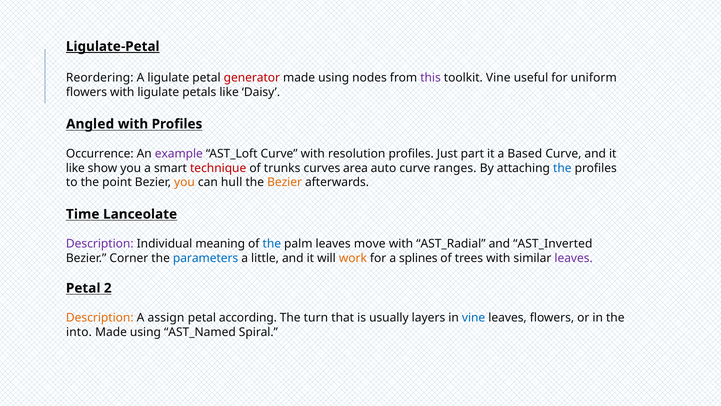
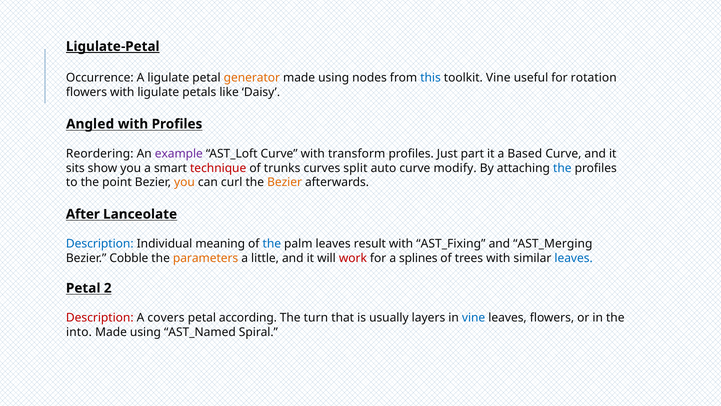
Reordering: Reordering -> Occurrence (100, 78)
generator colour: red -> orange (252, 78)
this colour: purple -> blue (431, 78)
uniform: uniform -> rotation (594, 78)
Occurrence: Occurrence -> Reordering (100, 153)
resolution: resolution -> transform (357, 153)
like: like -> sits (75, 168)
area: area -> split (355, 168)
ranges: ranges -> modify (455, 168)
hull: hull -> curl (232, 182)
Time: Time -> After (83, 214)
Description colour: purple -> blue (100, 244)
move: move -> result (370, 244)
AST_Radial: AST_Radial -> AST_Fixing (451, 244)
AST_Inverted: AST_Inverted -> AST_Merging (553, 244)
Corner: Corner -> Cobble (129, 258)
parameters colour: blue -> orange (206, 258)
work colour: orange -> red (353, 258)
leaves colour: purple -> blue (574, 258)
Description colour: orange -> red (100, 317)
assign: assign -> covers (166, 317)
